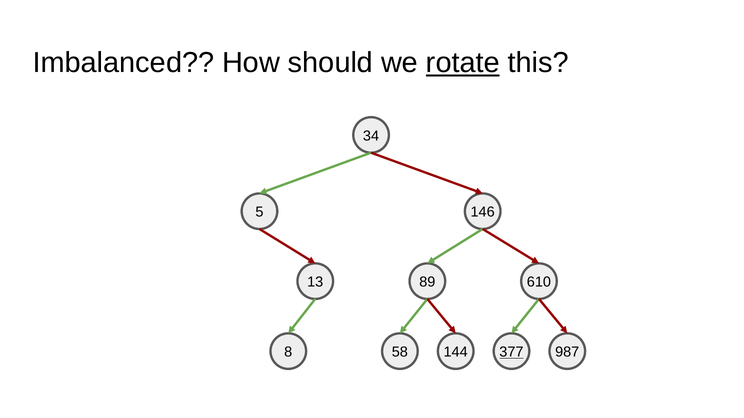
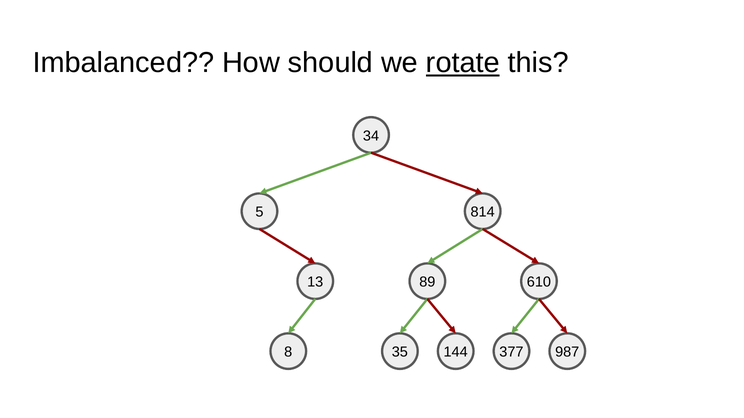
146: 146 -> 814 (483, 212)
58: 58 -> 35 (400, 353)
377 underline: present -> none (511, 353)
